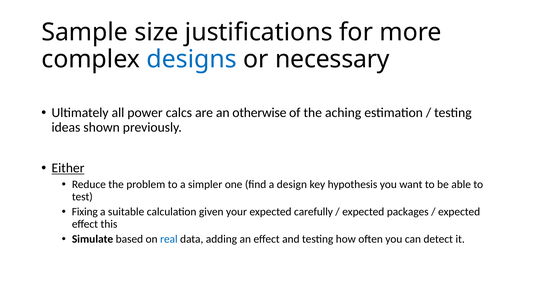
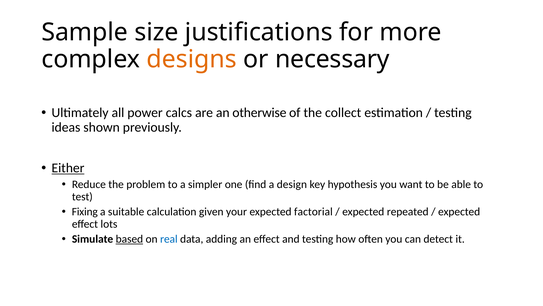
designs colour: blue -> orange (192, 59)
aching: aching -> collect (343, 113)
carefully: carefully -> factorial (313, 211)
packages: packages -> repeated (408, 211)
this: this -> lots (109, 224)
based underline: none -> present (129, 239)
